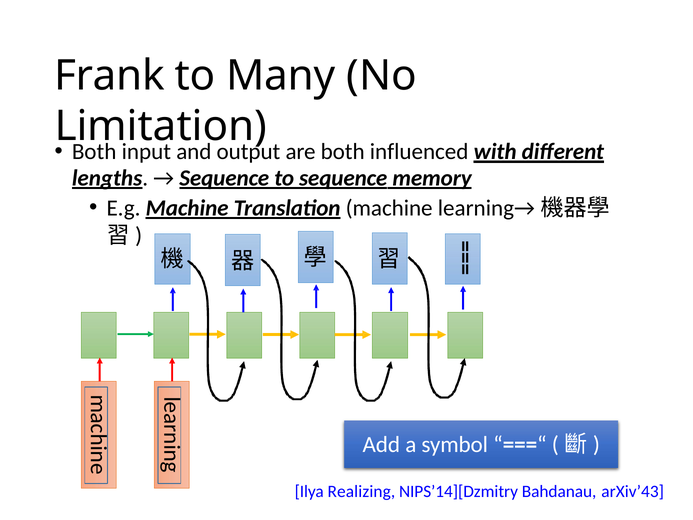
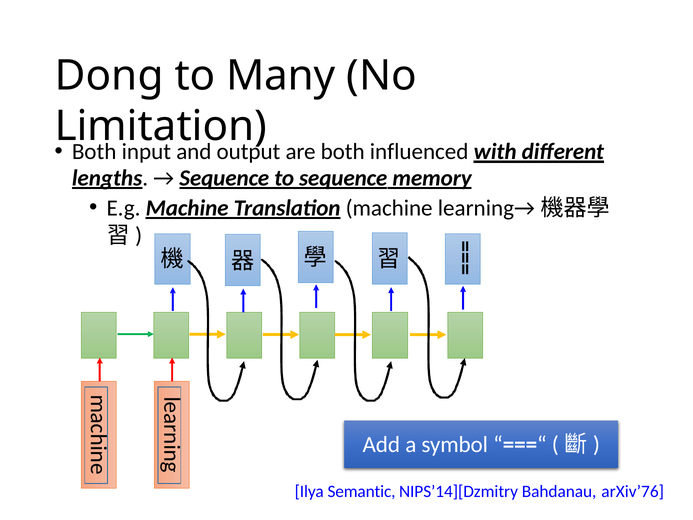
Frank: Frank -> Dong (109, 76)
Realizing: Realizing -> Semantic (362, 491)
arXiv’43: arXiv’43 -> arXiv’76 (633, 491)
